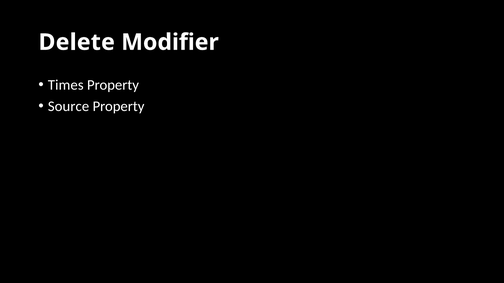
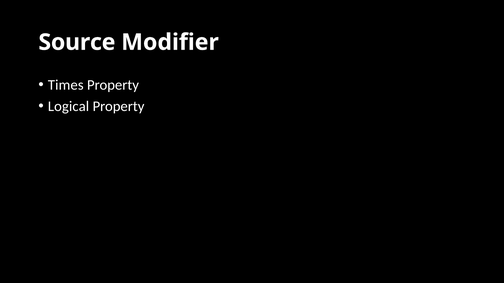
Delete: Delete -> Source (77, 42)
Source: Source -> Logical (69, 106)
